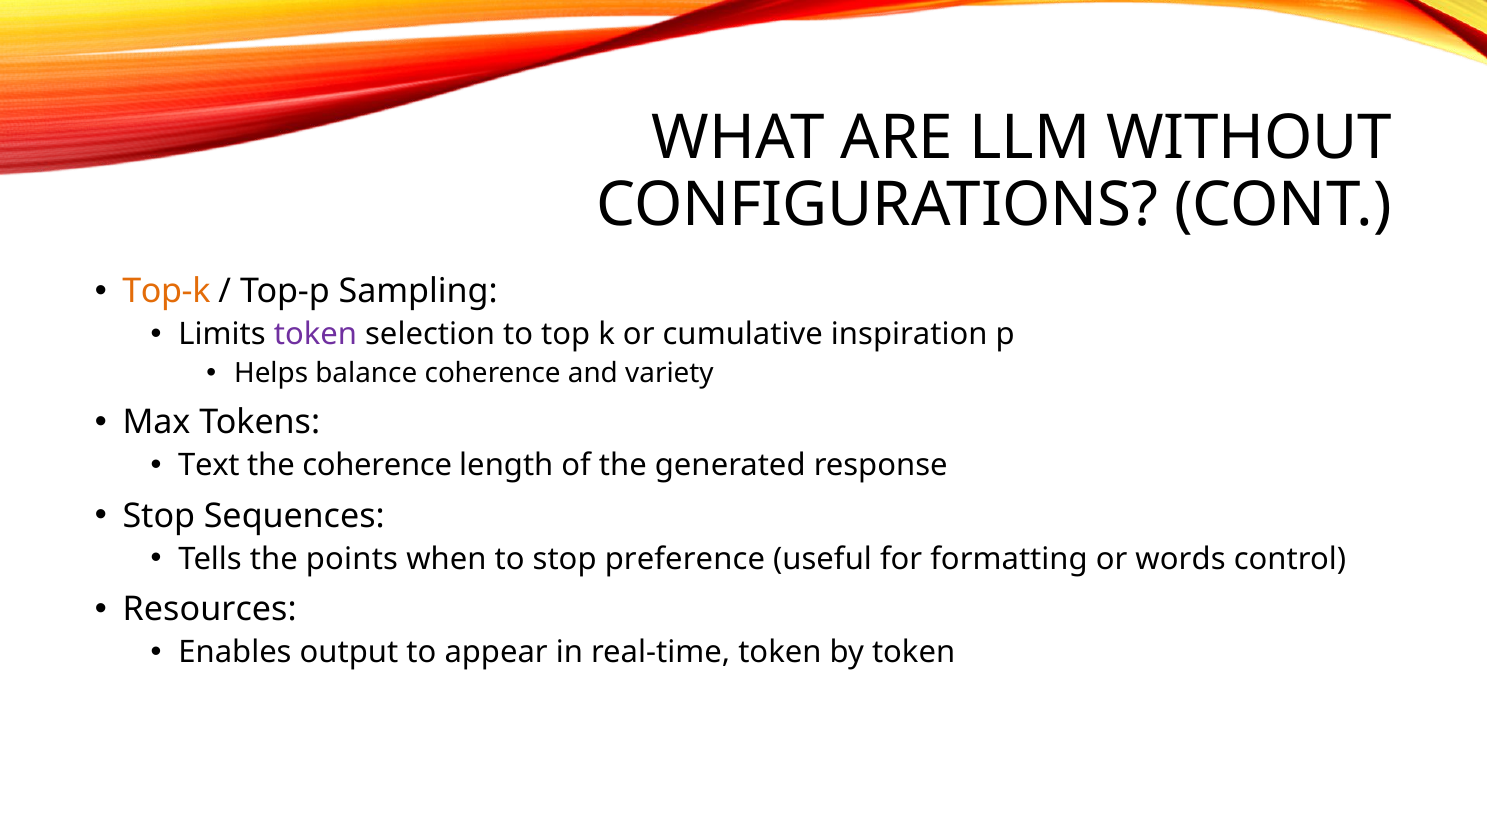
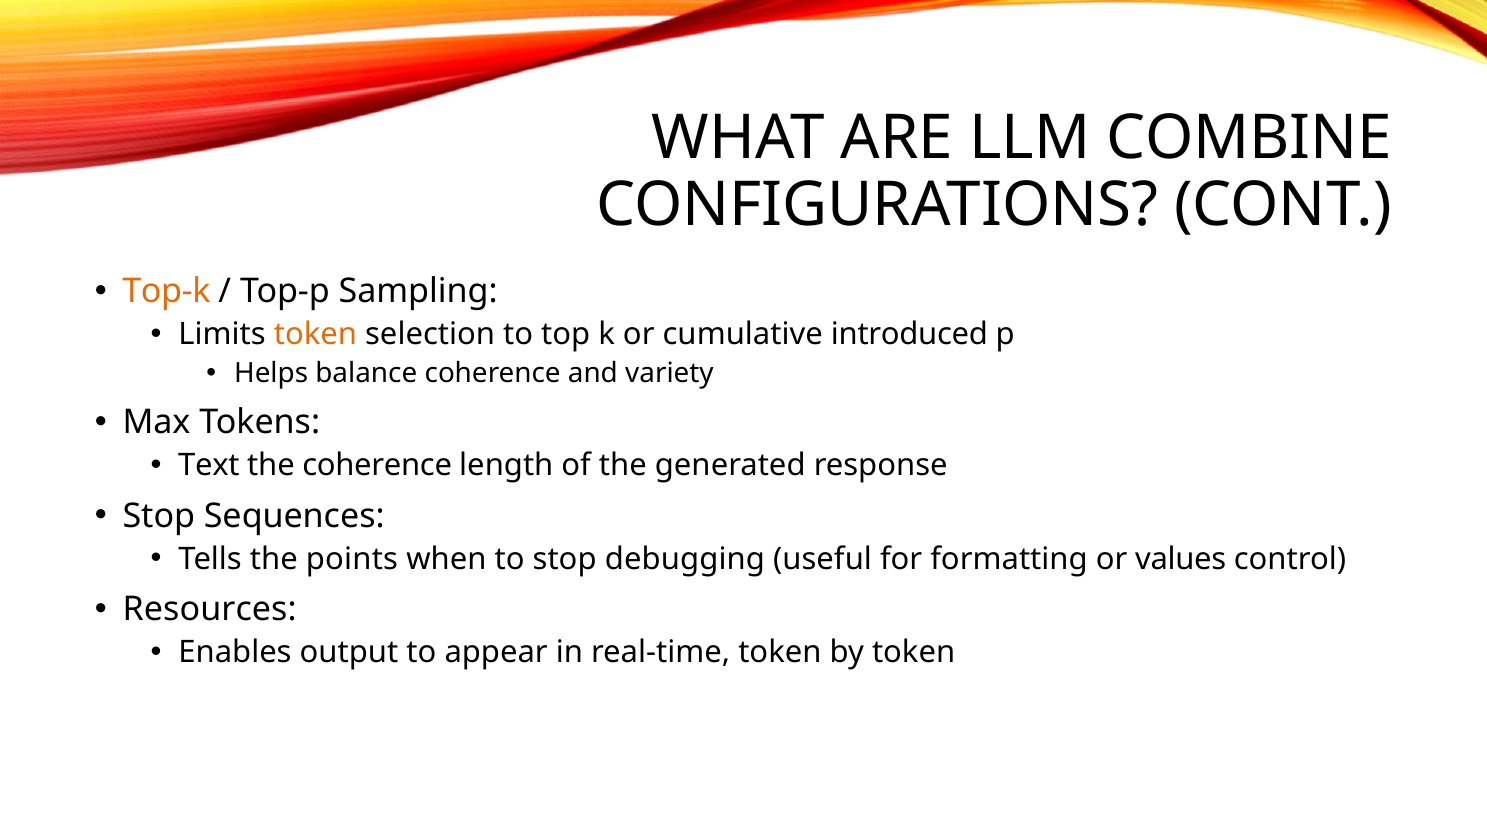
WITHOUT: WITHOUT -> COMBINE (1249, 138)
token colour: purple -> orange (315, 334)
inspiration: inspiration -> introduced (909, 334)
preference: preference -> debugging (685, 559)
words: words -> values (1181, 559)
